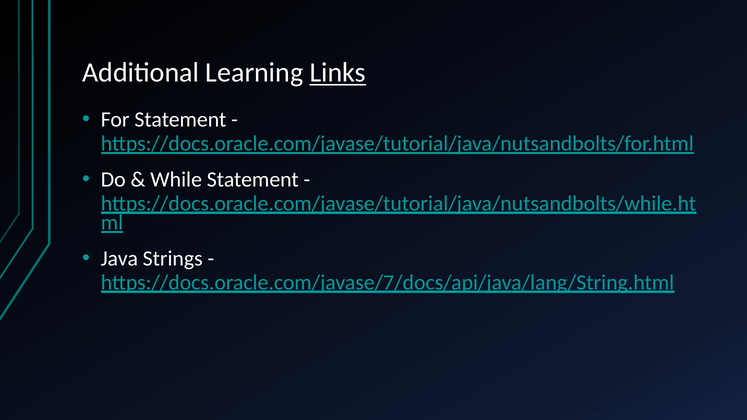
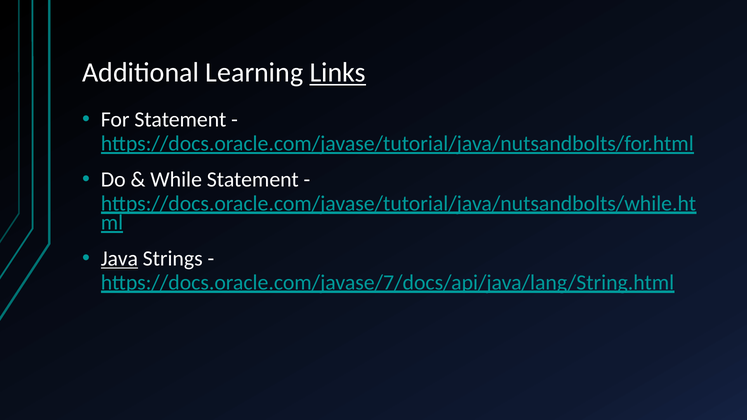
Java underline: none -> present (119, 259)
